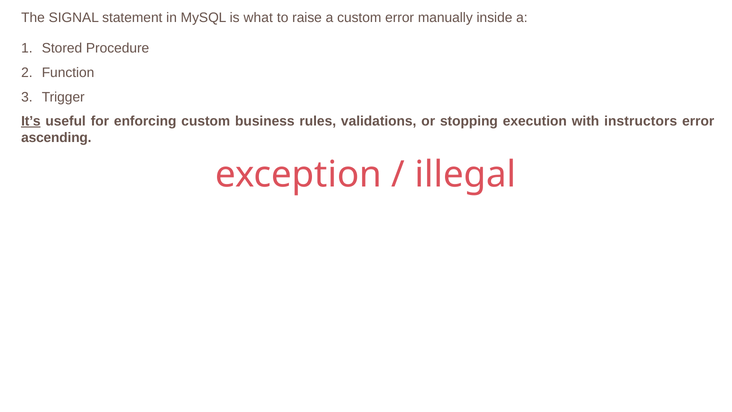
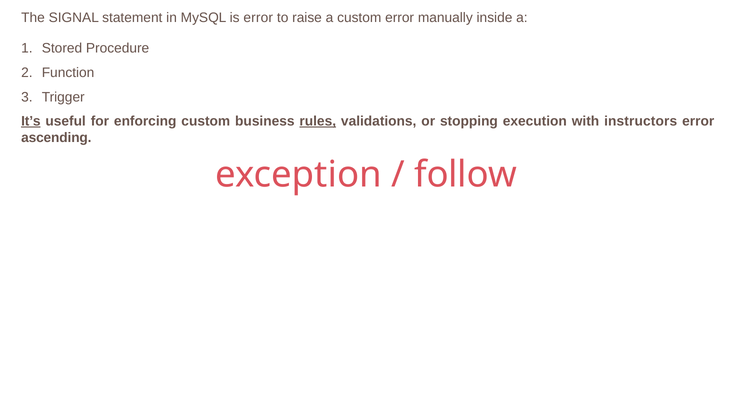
is what: what -> error (258, 18)
rules underline: none -> present (318, 121)
illegal: illegal -> follow (466, 174)
